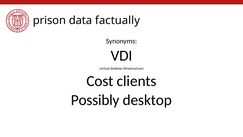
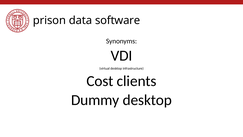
factually: factually -> software (118, 20)
Possibly: Possibly -> Dummy (95, 100)
